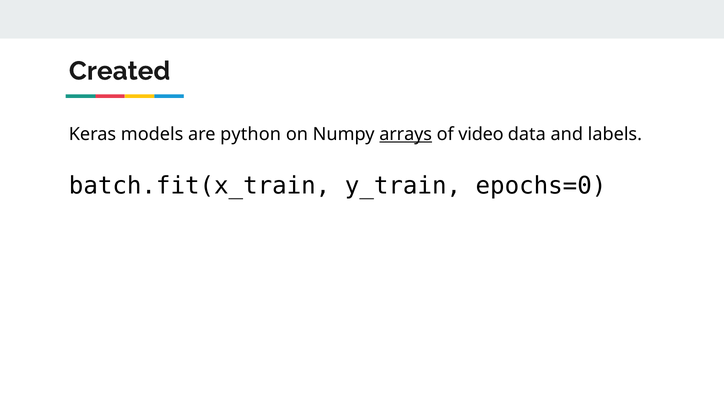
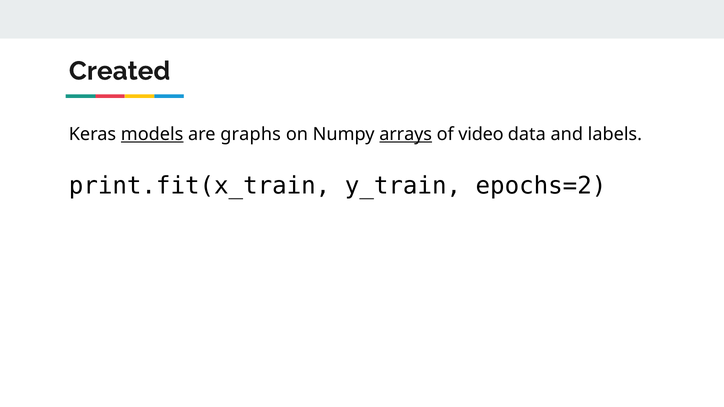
models underline: none -> present (152, 134)
python: python -> graphs (251, 134)
batch.fit(x_train: batch.fit(x_train -> print.fit(x_train (200, 186)
epochs=0: epochs=0 -> epochs=2 (541, 186)
